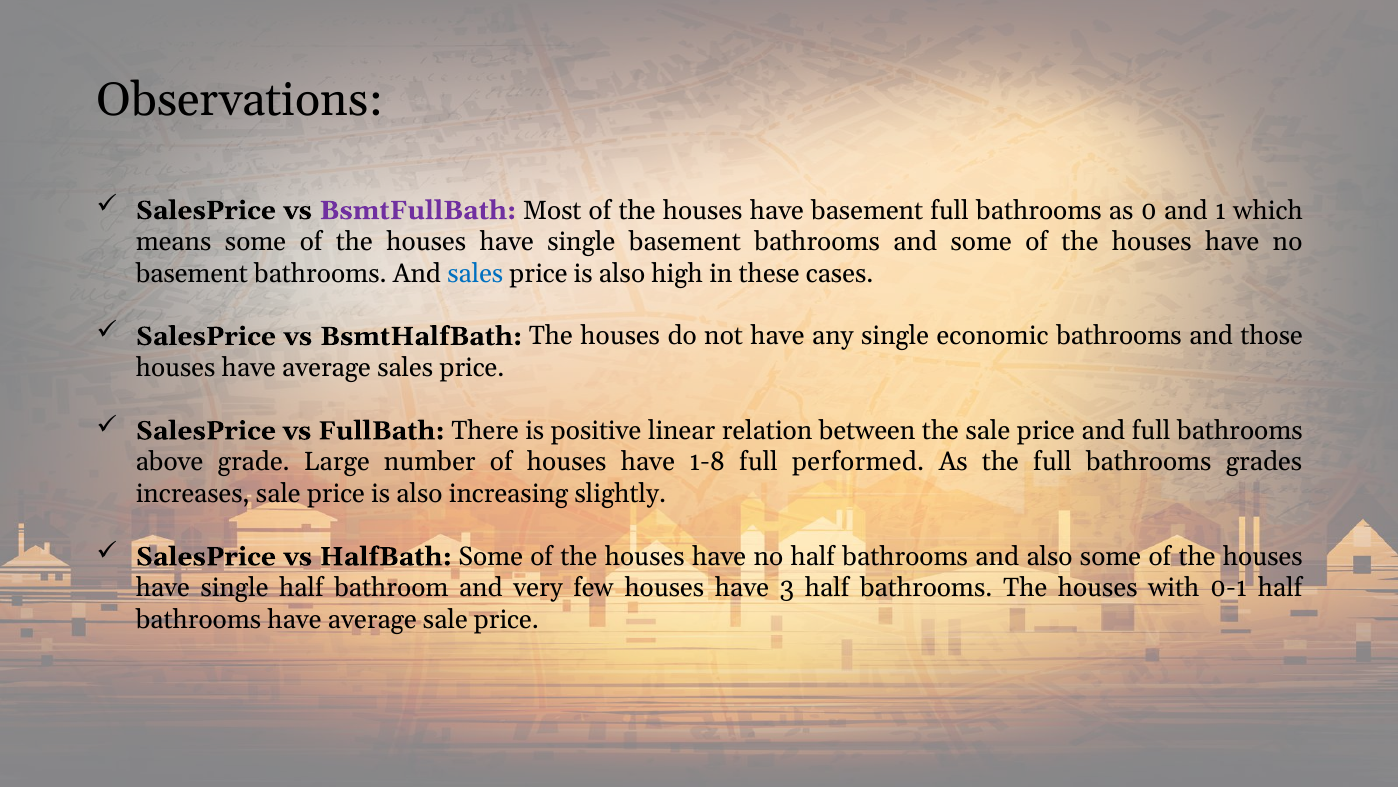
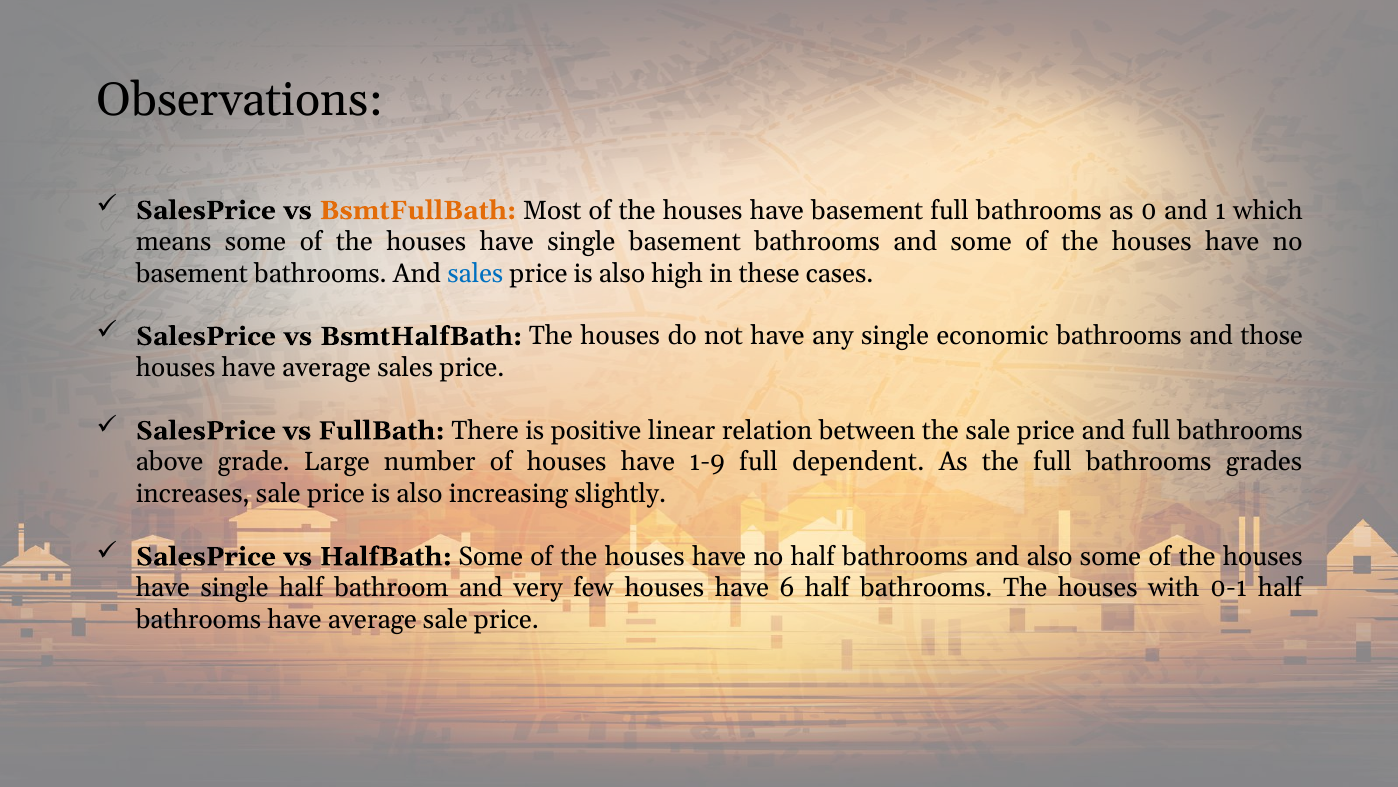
BsmtFullBath colour: purple -> orange (418, 210)
1-8: 1-8 -> 1-9 (707, 462)
performed: performed -> dependent (858, 462)
3: 3 -> 6 (787, 588)
